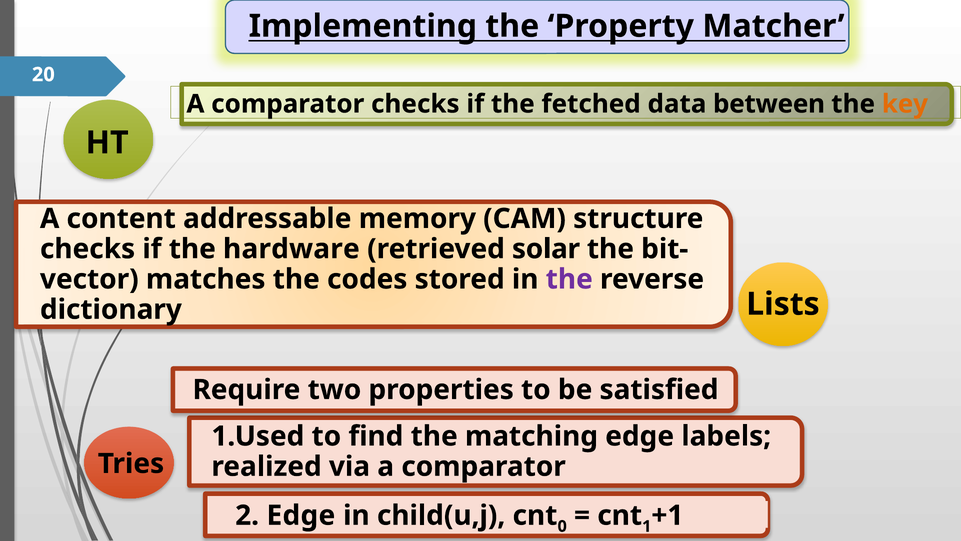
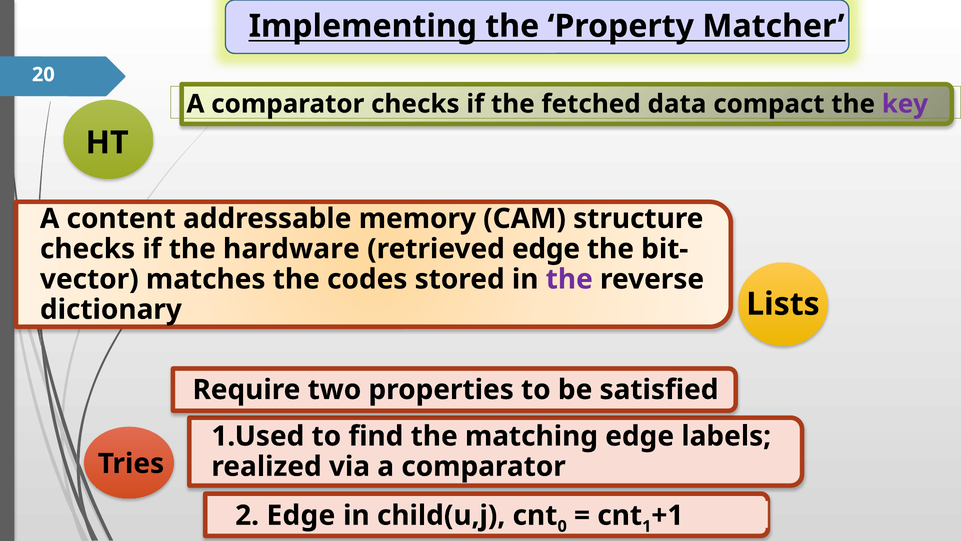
between: between -> compact (769, 104)
key colour: orange -> purple (905, 104)
retrieved solar: solar -> edge (546, 249)
